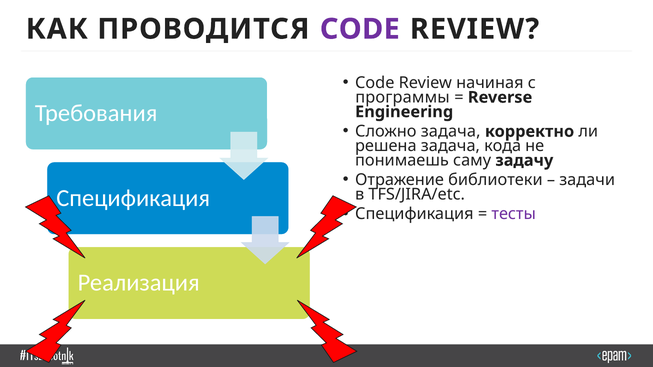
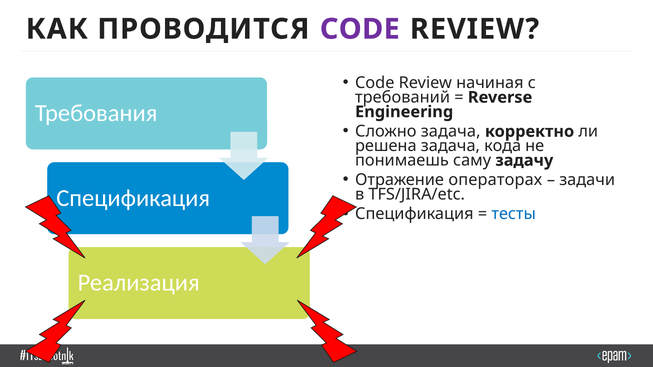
программы: программы -> требований (403, 97)
библиотеки: библиотеки -> операторах (495, 180)
тесты colour: purple -> blue (514, 214)
